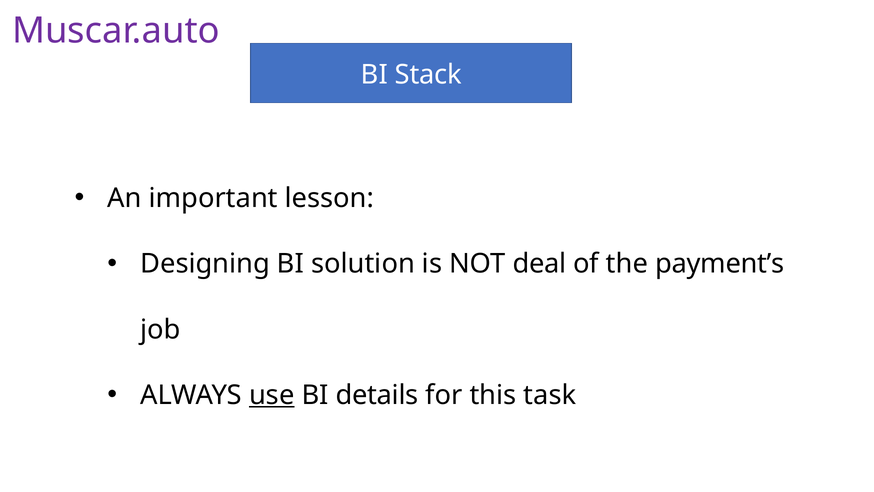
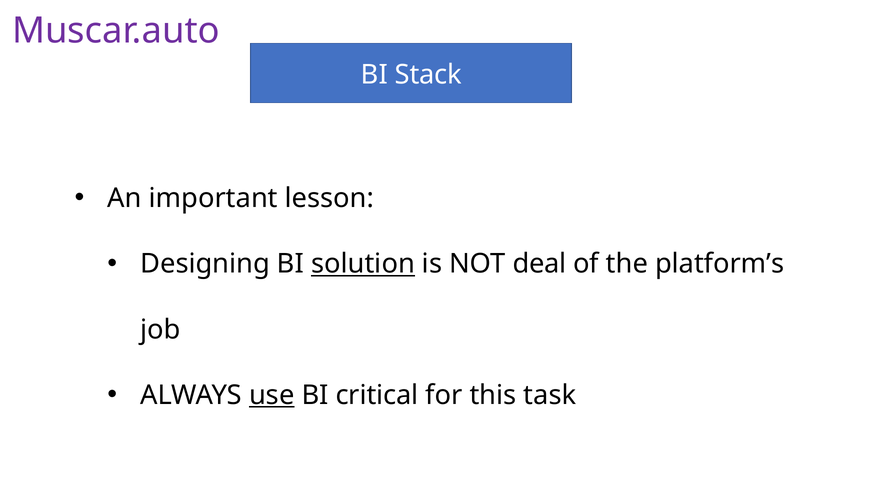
solution underline: none -> present (363, 264)
payment’s: payment’s -> platform’s (720, 264)
details: details -> critical (377, 395)
